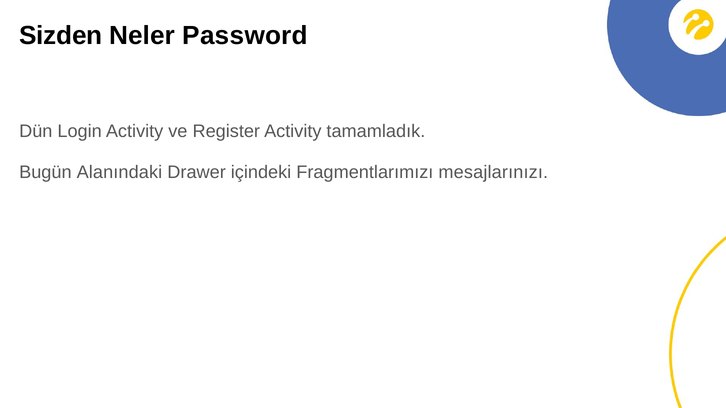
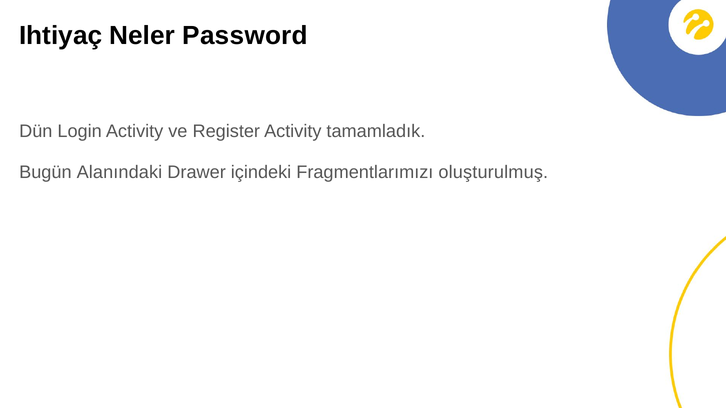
Sizden: Sizden -> Ihtiyaç (61, 36)
mesajlarınızı: mesajlarınızı -> oluşturulmuş (493, 173)
